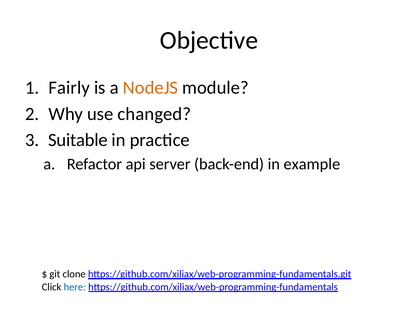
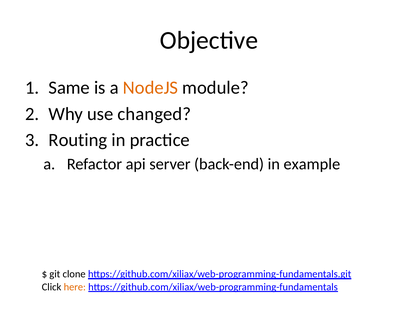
Fairly: Fairly -> Same (69, 88)
Suitable: Suitable -> Routing (78, 140)
here colour: blue -> orange (75, 286)
